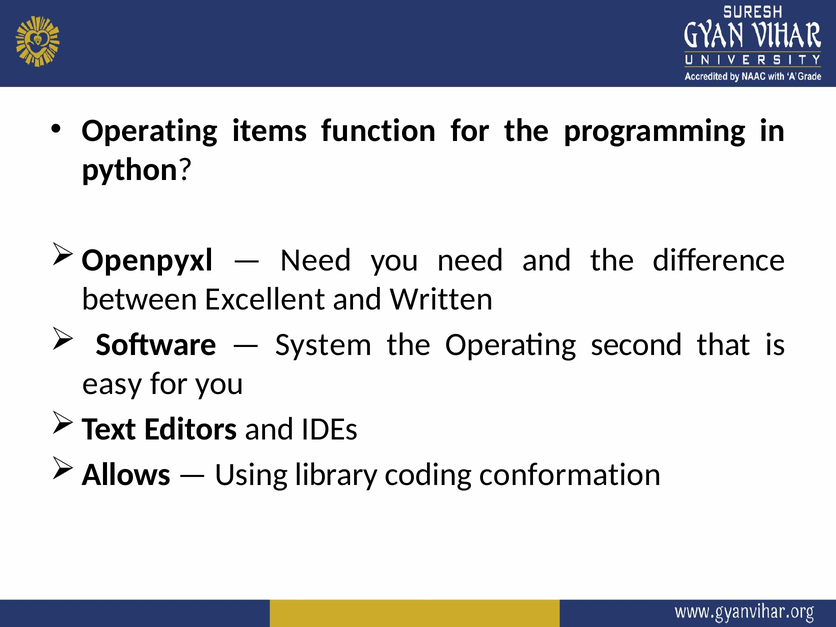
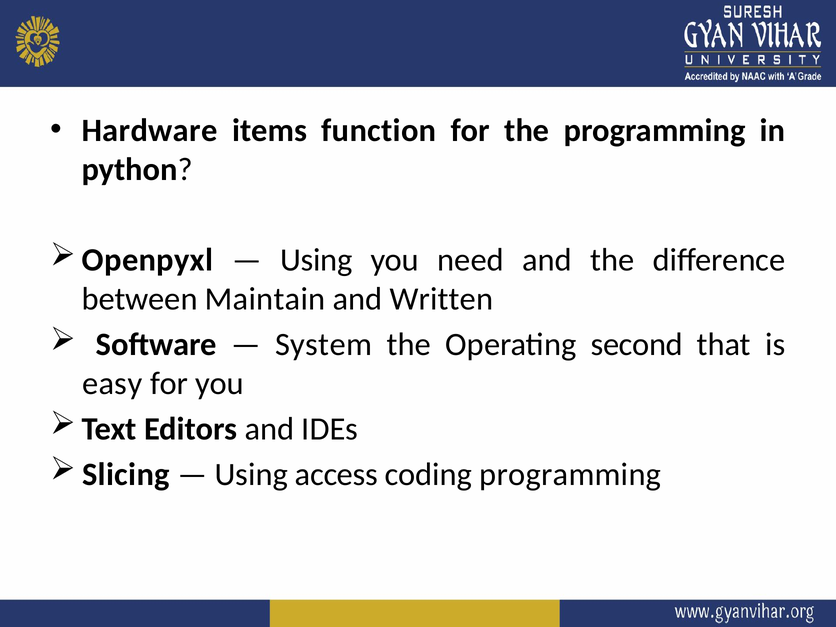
Operating: Operating -> Hardware (150, 130)
Need: Need -> Using (316, 260)
Excellent: Excellent -> Maintain (265, 299)
Allows: Allows -> Slicing (126, 474)
library: library -> access (336, 474)
coding conformation: conformation -> programming (570, 474)
